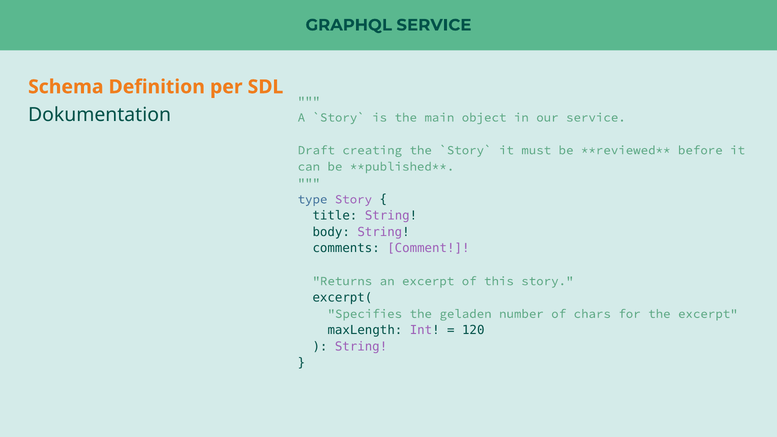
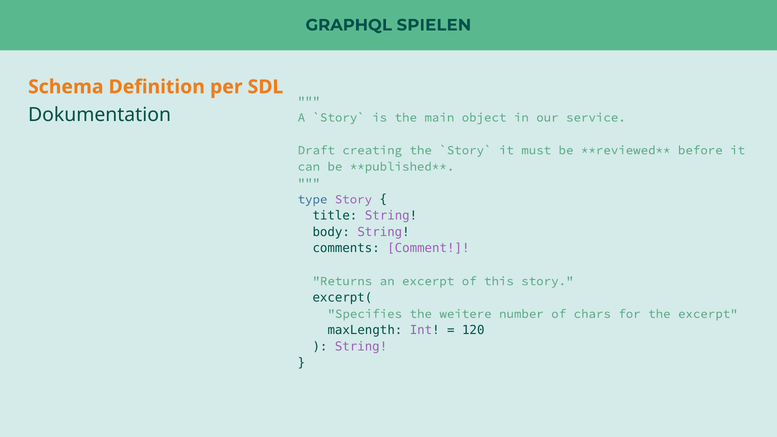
GRAPHQL SERVICE: SERVICE -> SPIELEN (434, 25)
geladen: geladen -> weitere (466, 314)
